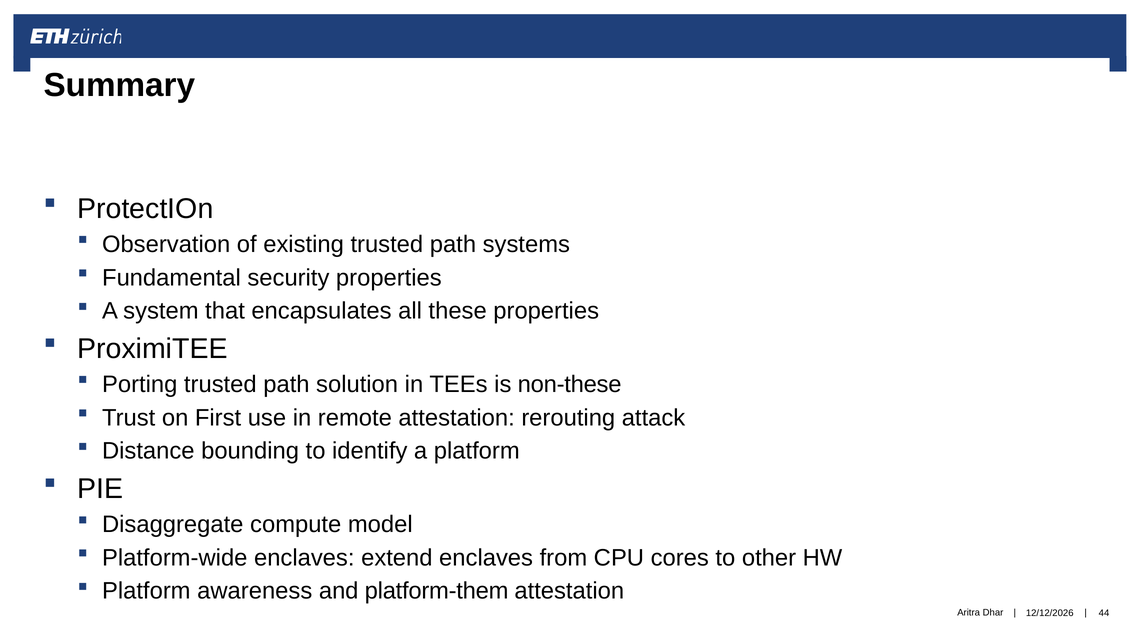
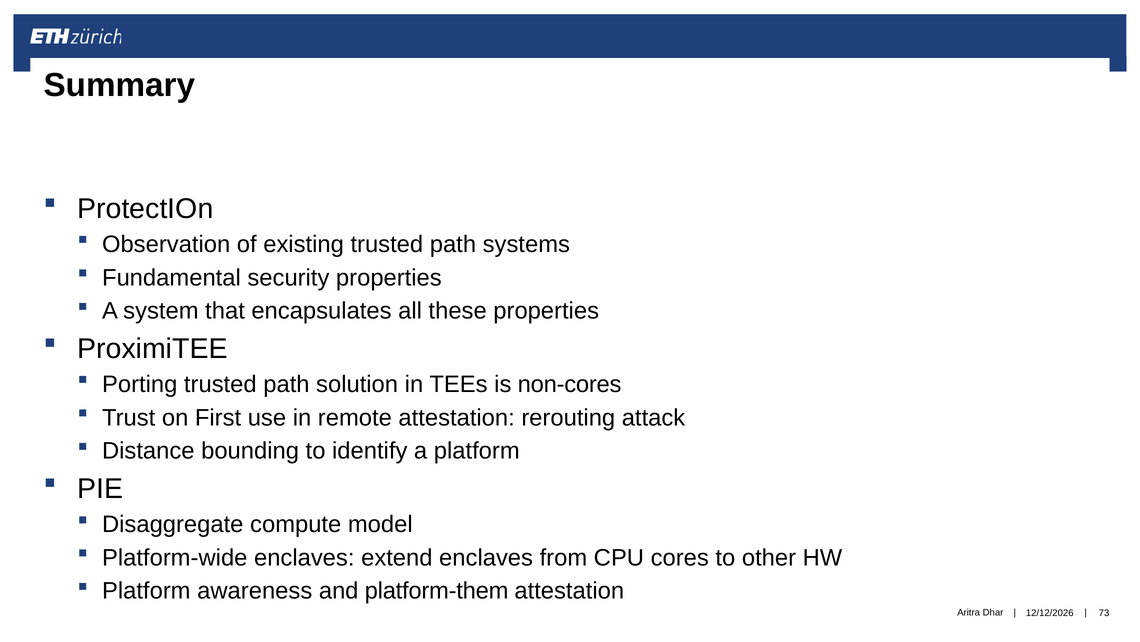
non-these: non-these -> non-cores (570, 384)
44: 44 -> 73 (1104, 613)
